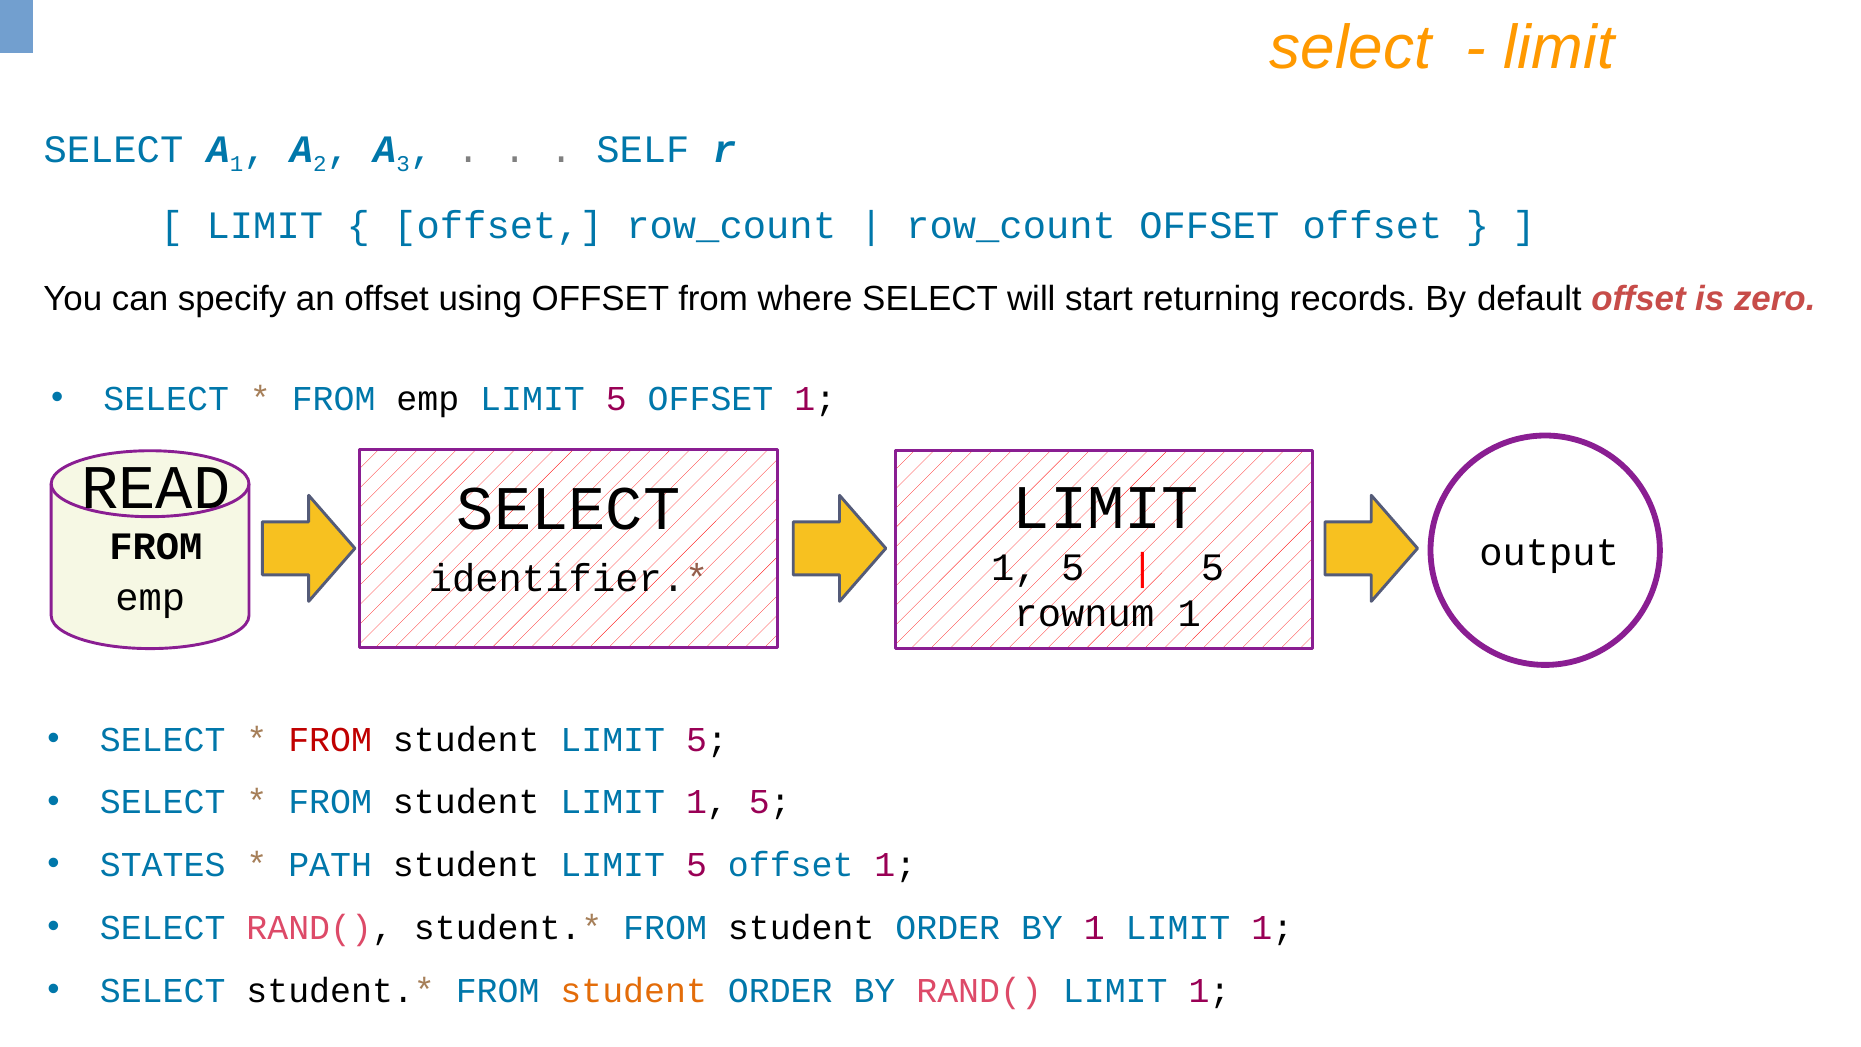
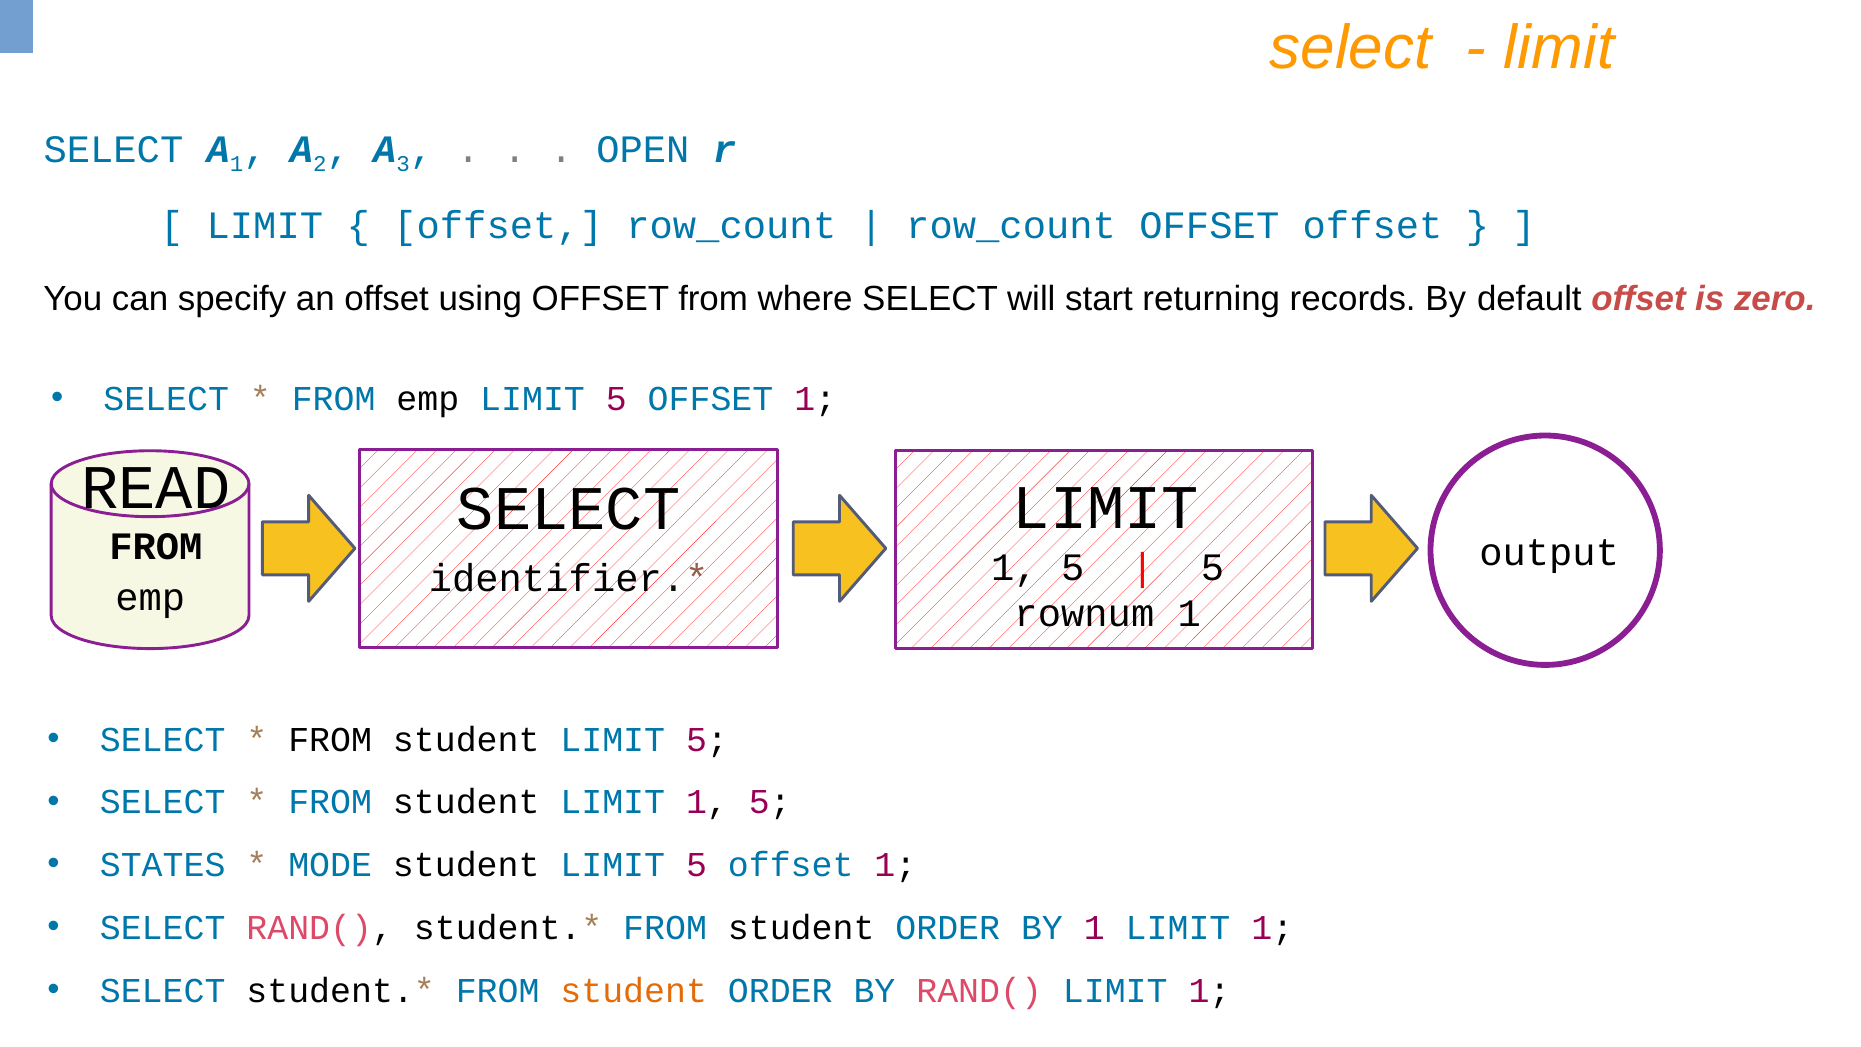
SELF: SELF -> OPEN (643, 149)
FROM colour: red -> black (330, 739)
PATH: PATH -> MODE (330, 865)
